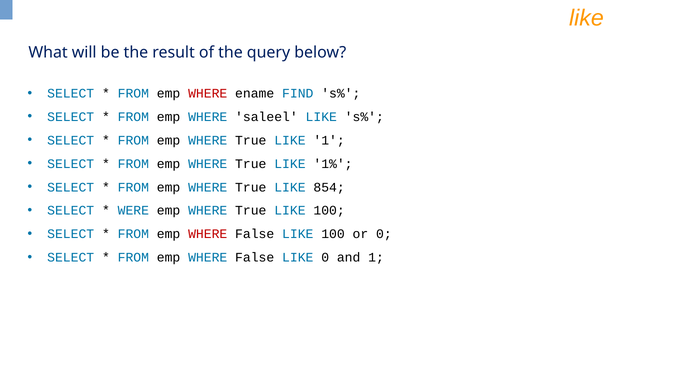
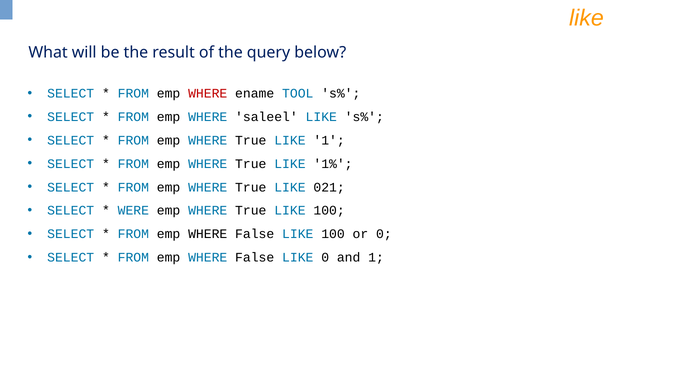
FIND: FIND -> TOOL (298, 94)
854: 854 -> 021 (329, 187)
WHERE colour: red -> black (208, 234)
